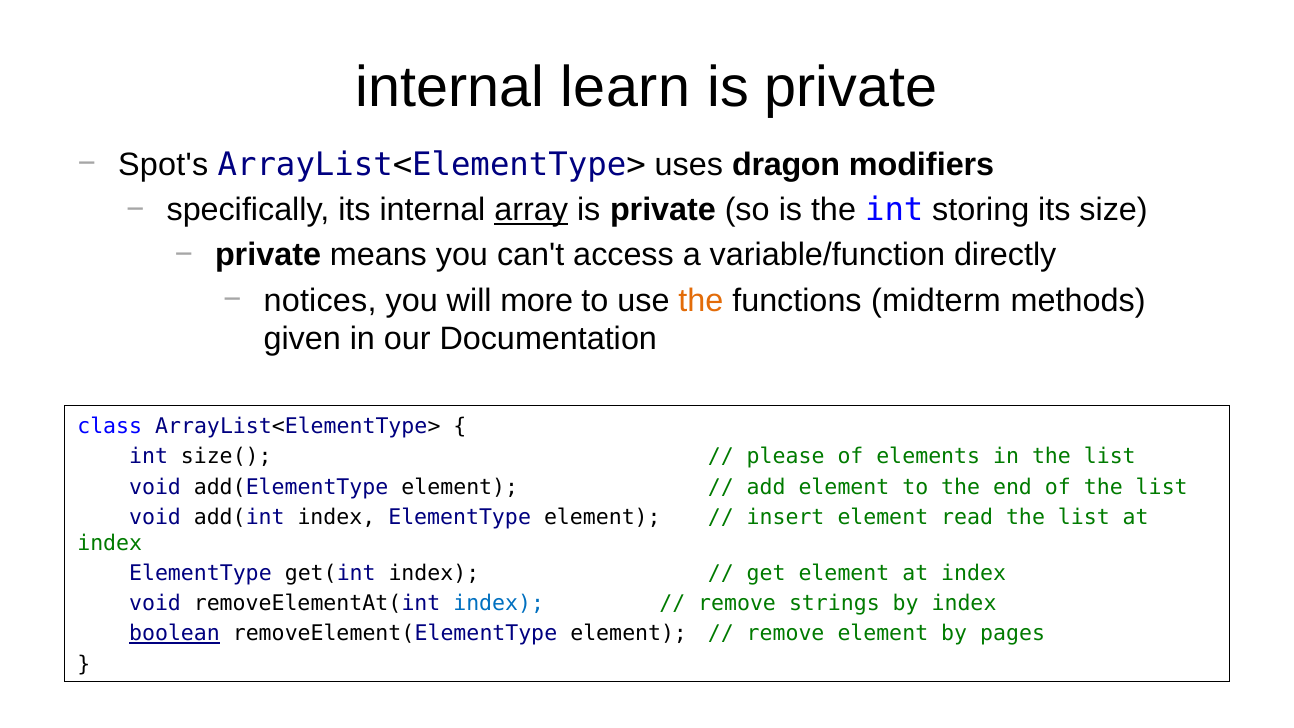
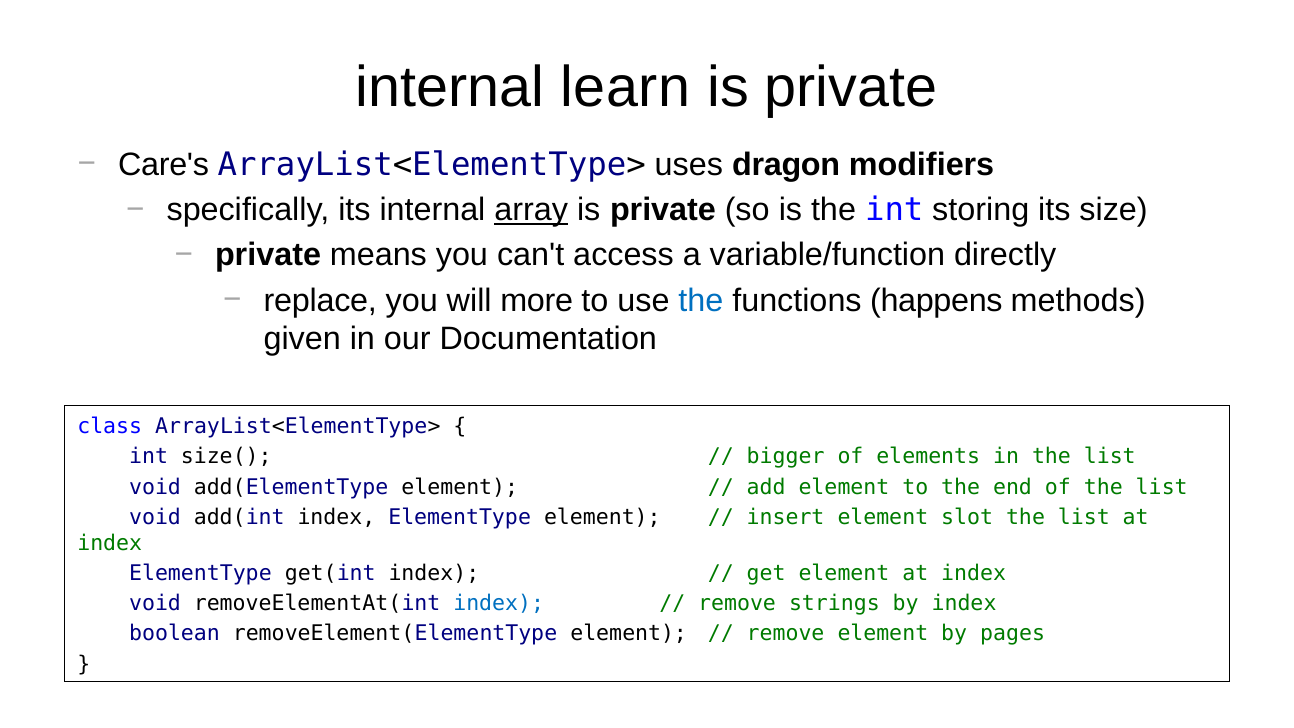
Spot's: Spot's -> Care's (164, 164)
notices: notices -> replace (320, 300)
the colour: orange -> blue (701, 300)
midterm: midterm -> happens (936, 300)
please: please -> bigger (786, 457)
read: read -> slot (967, 517)
boolean underline: present -> none (175, 634)
